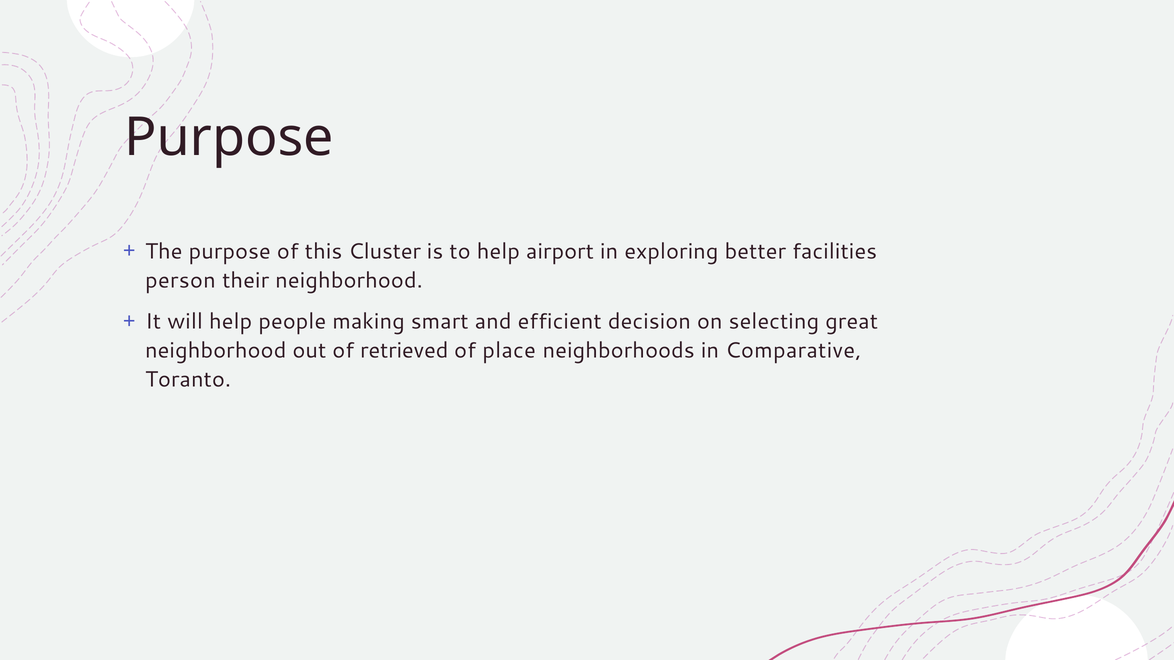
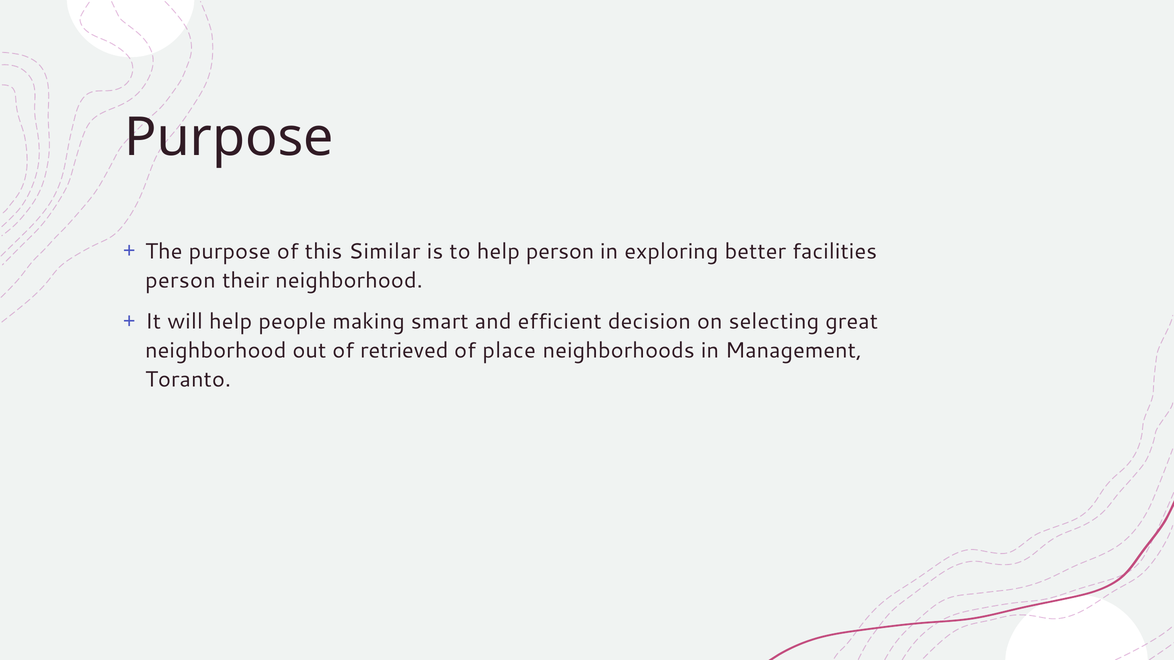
Cluster: Cluster -> Similar (384, 251)
help airport: airport -> person (560, 251)
Comparative: Comparative -> Management (794, 351)
